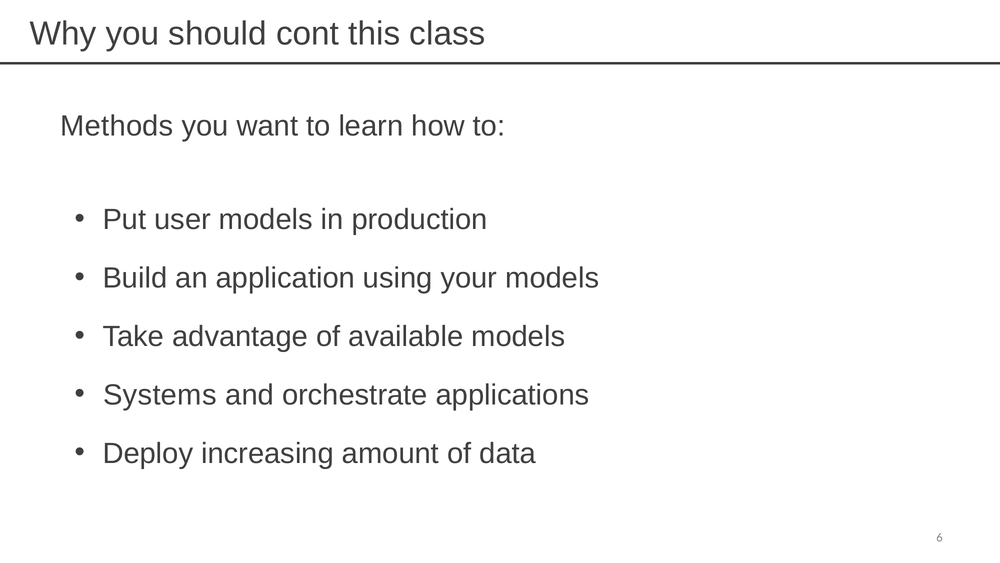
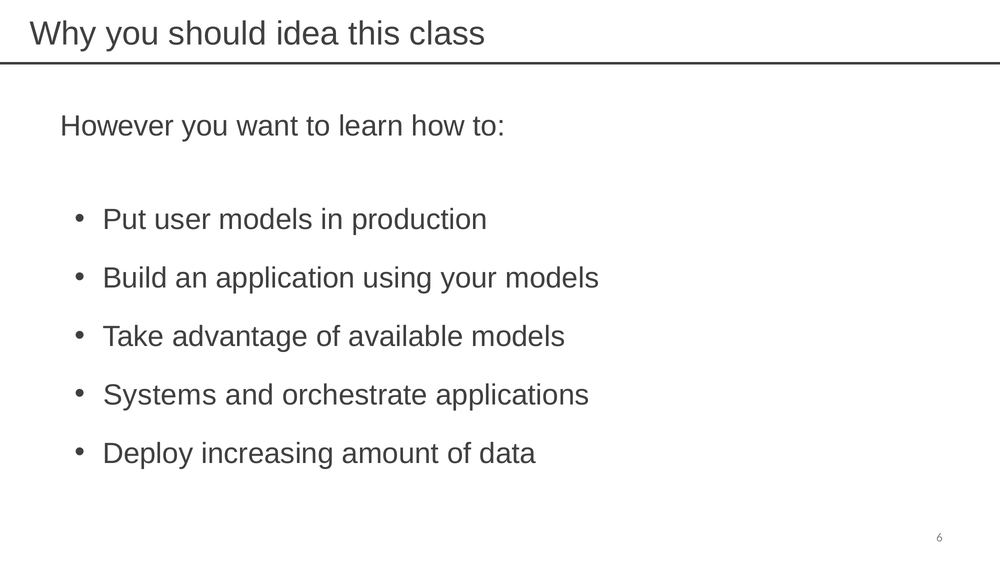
cont: cont -> idea (308, 34)
Methods: Methods -> However (117, 126)
